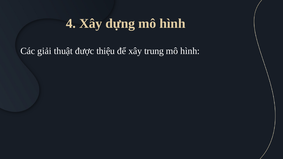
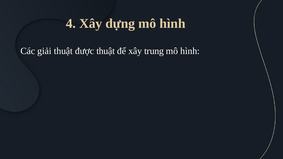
được thiệu: thiệu -> thuật (106, 51)
